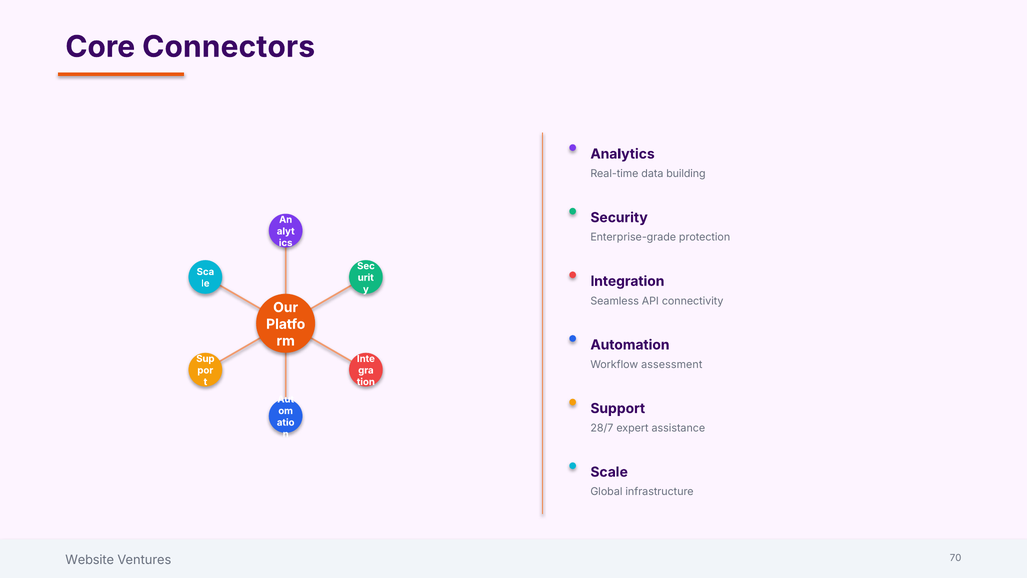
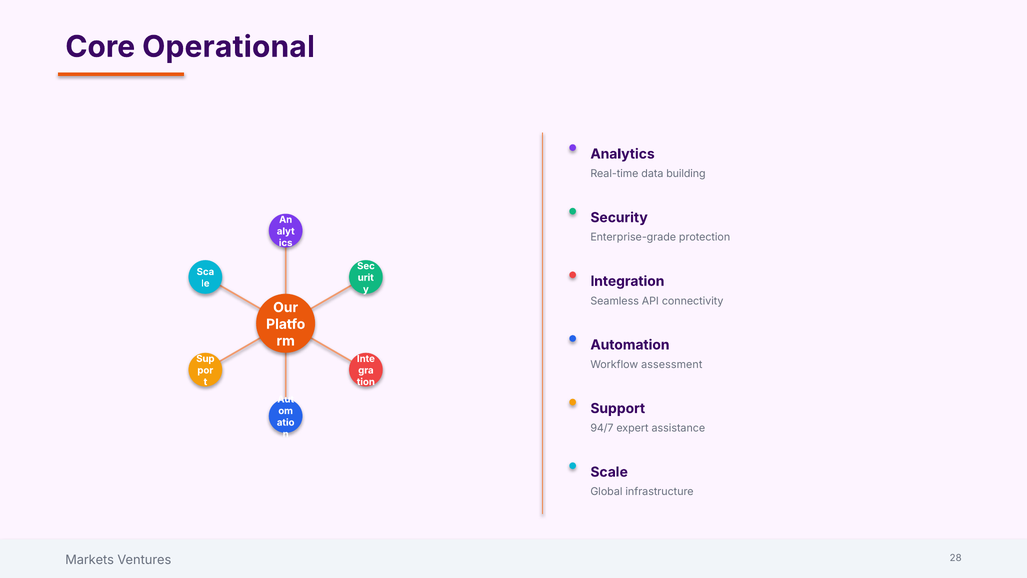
Connectors: Connectors -> Operational (229, 47)
28/7: 28/7 -> 94/7 (602, 428)
Website: Website -> Markets (90, 560)
70: 70 -> 28 (956, 558)
